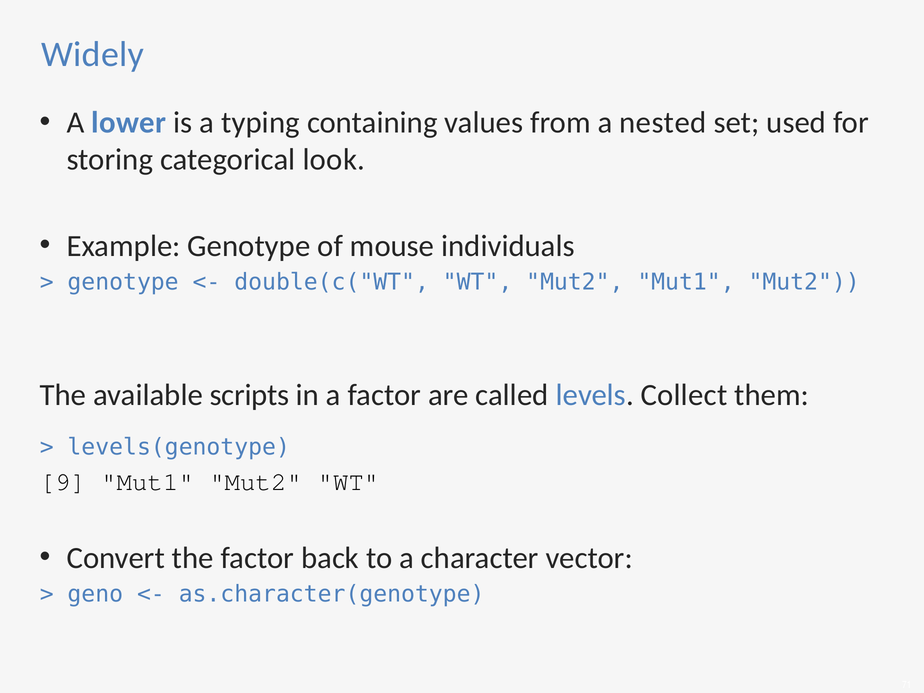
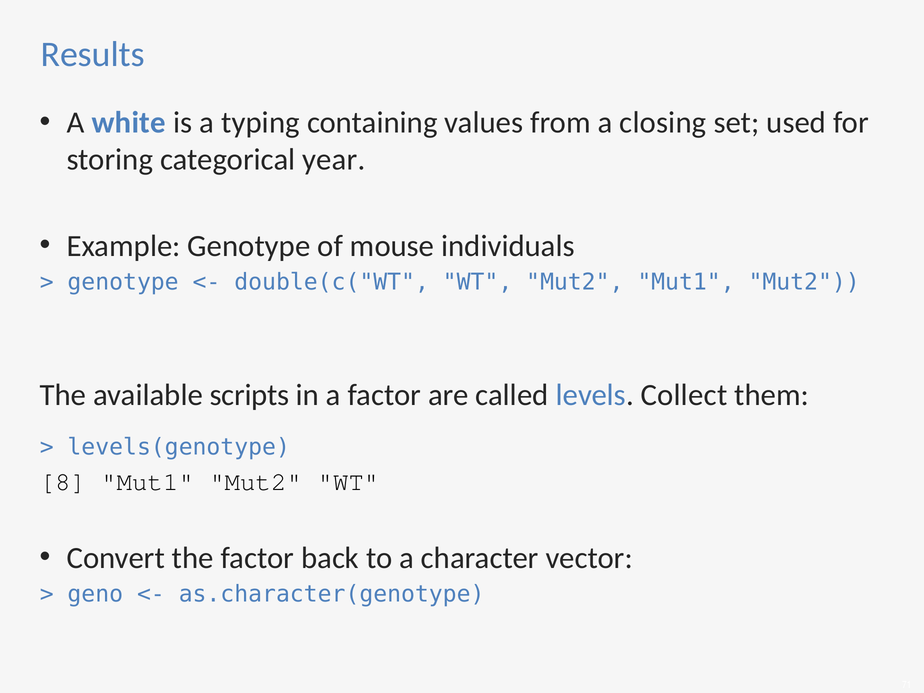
Widely: Widely -> Results (93, 54)
lower: lower -> white (129, 123)
nested: nested -> closing (663, 123)
look: look -> year (334, 160)
9: 9 -> 8 (63, 482)
